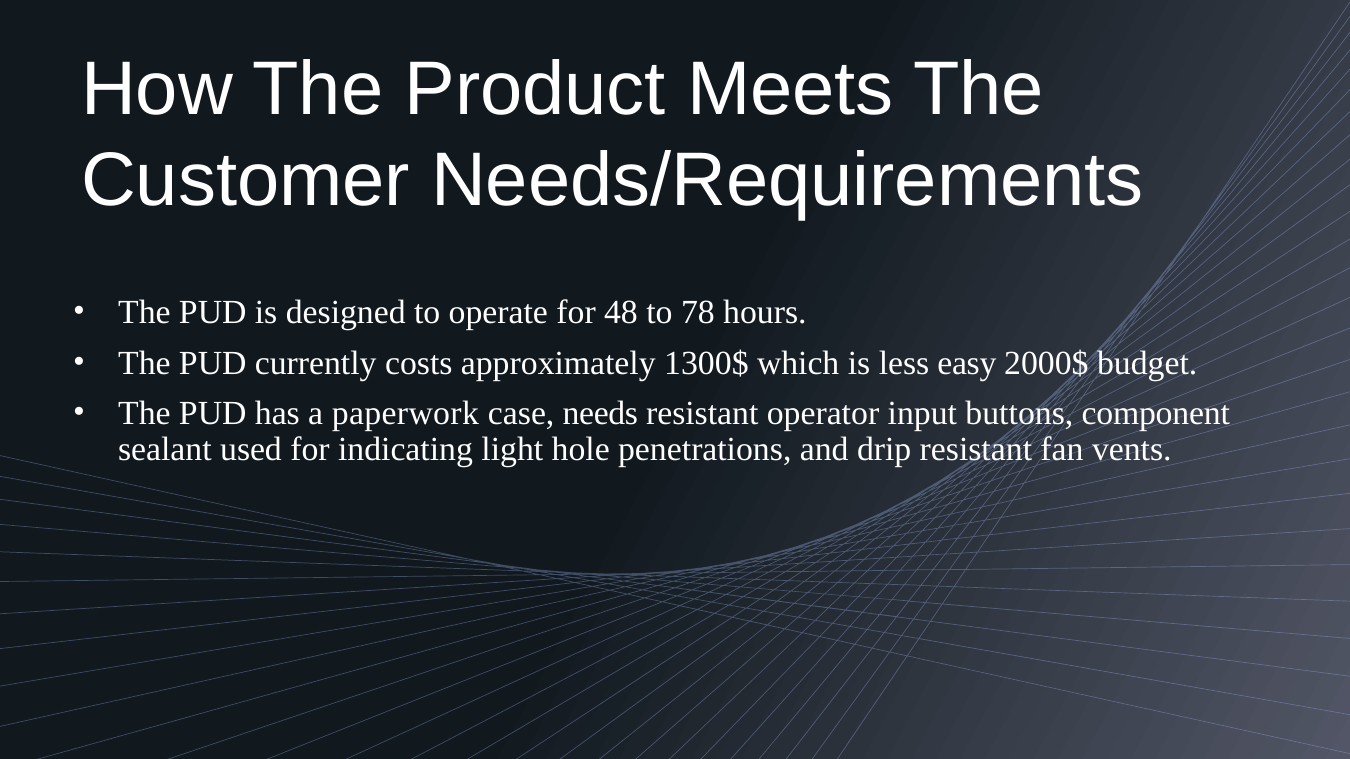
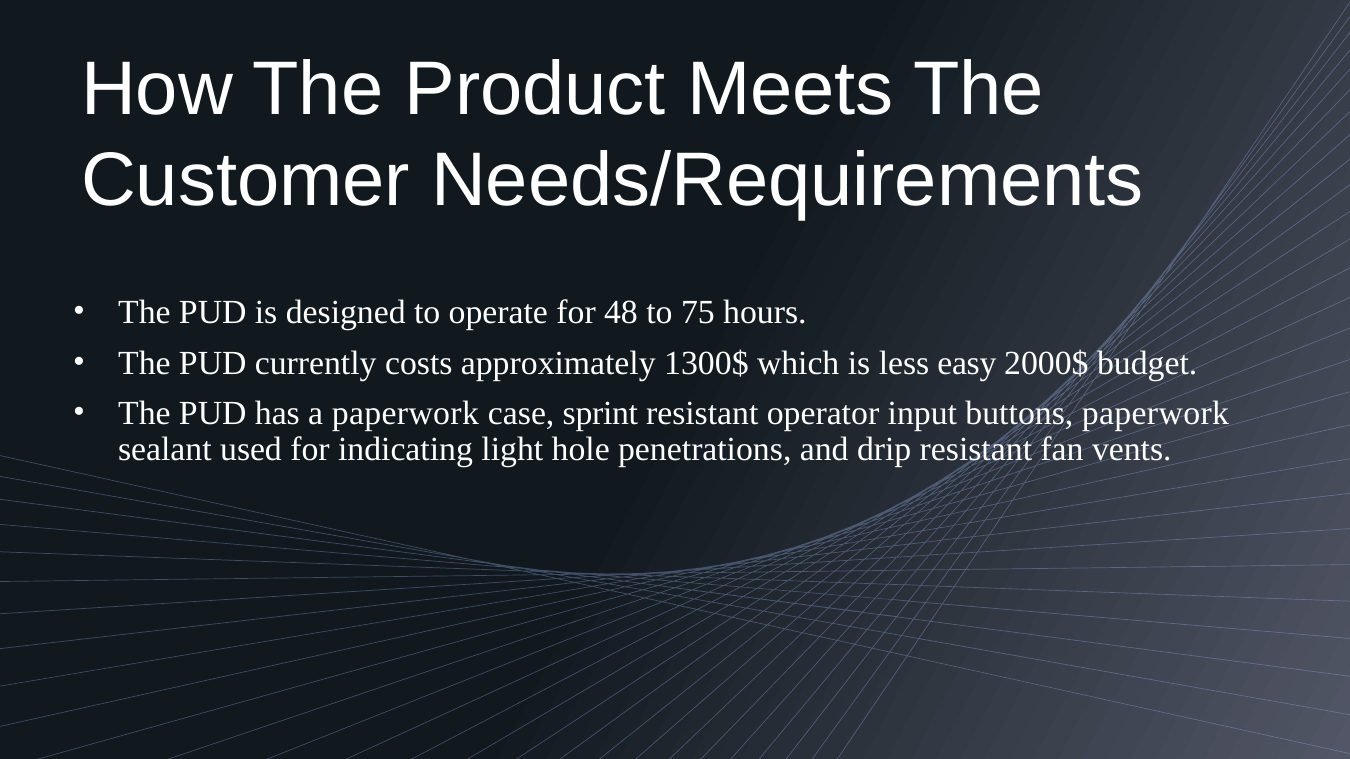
78: 78 -> 75 (698, 313)
needs: needs -> sprint (600, 414)
buttons component: component -> paperwork (1155, 414)
